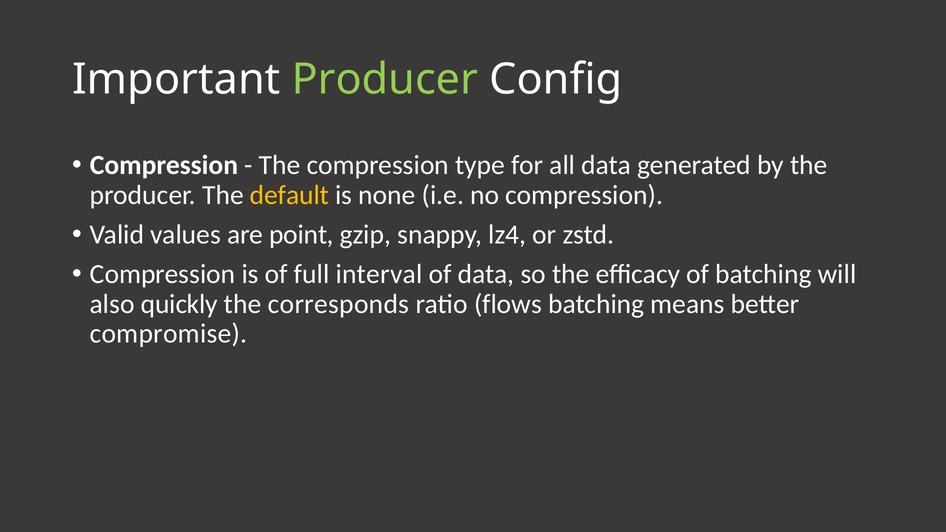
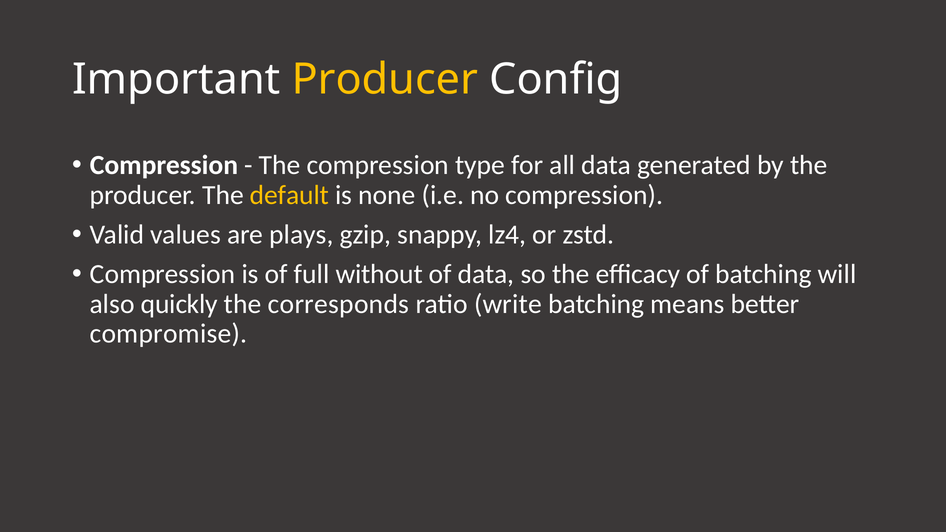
Producer colour: light green -> yellow (385, 79)
point: point -> plays (301, 235)
interval: interval -> without (379, 274)
flows: flows -> write (508, 304)
